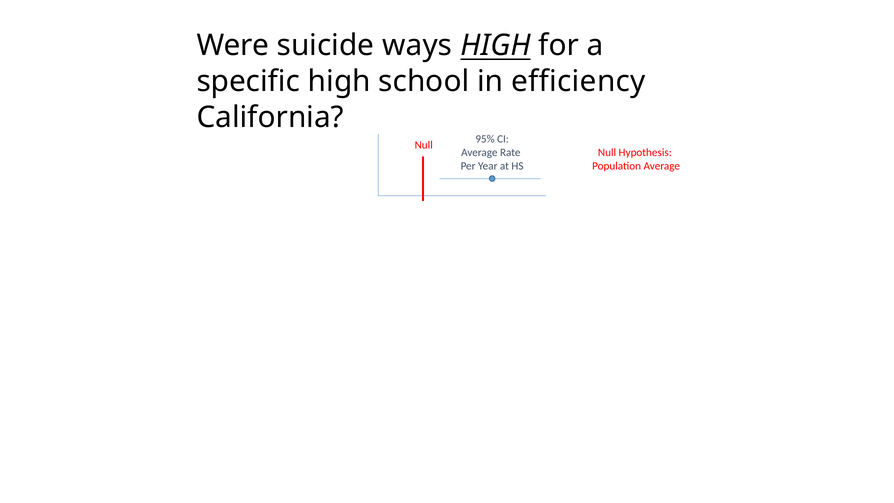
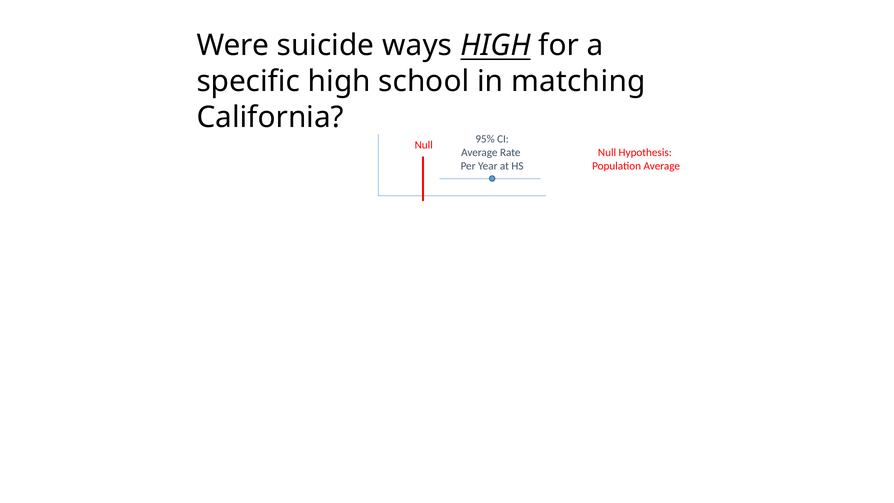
efficiency: efficiency -> matching (578, 81)
